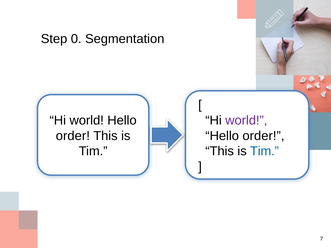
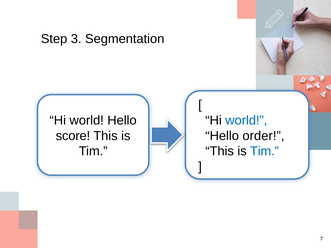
0: 0 -> 3 (76, 39)
world colour: purple -> blue (246, 120)
order: order -> score (73, 136)
